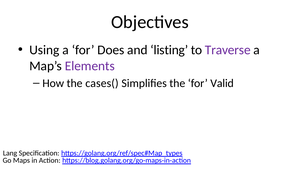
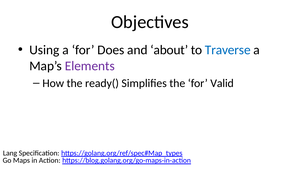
listing: listing -> about (169, 50)
Traverse colour: purple -> blue (228, 50)
cases(: cases( -> ready( (102, 83)
